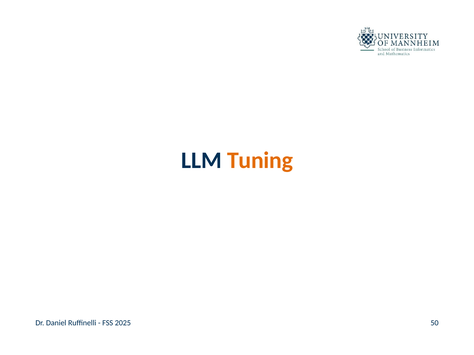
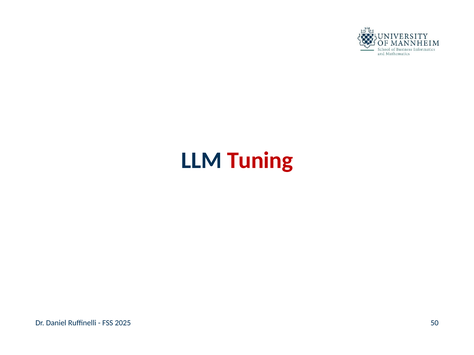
Tuning colour: orange -> red (260, 160)
